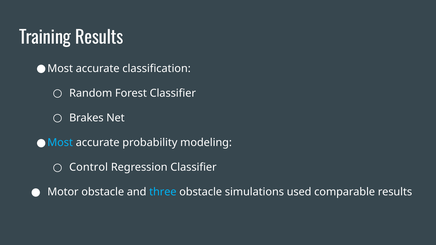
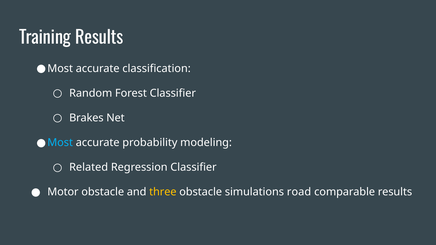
Control: Control -> Related (89, 167)
three colour: light blue -> yellow (163, 192)
used: used -> road (299, 192)
